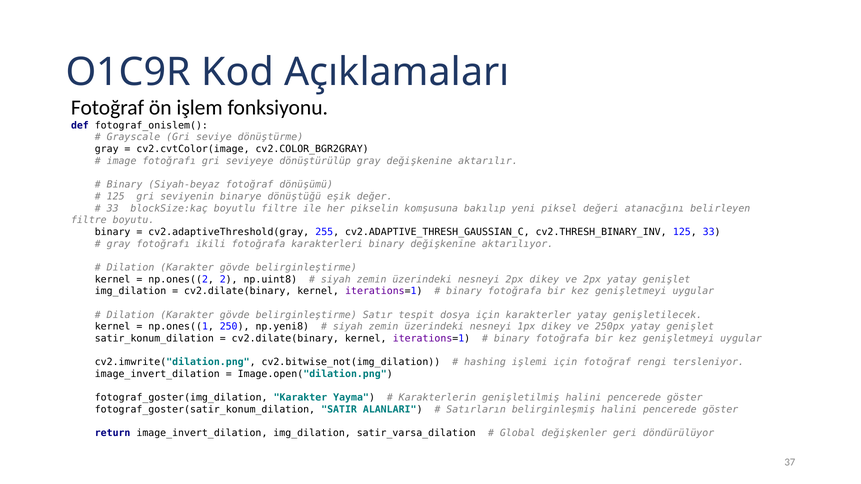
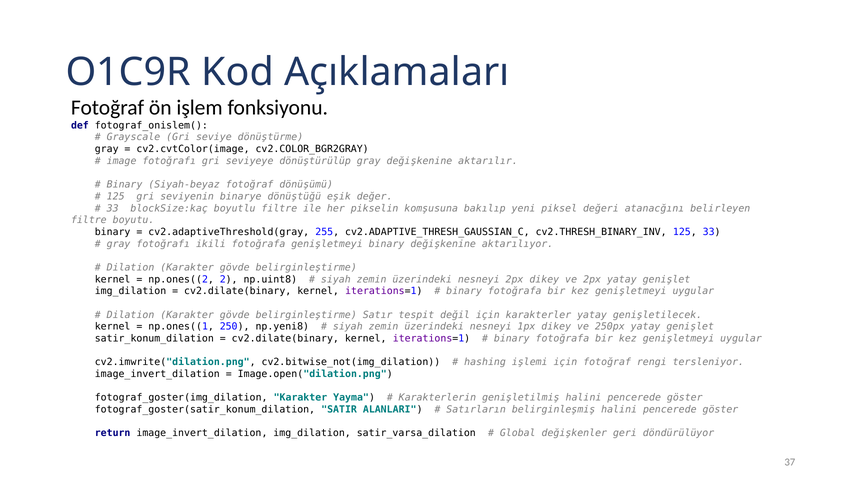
fotoğrafa karakterleri: karakterleri -> genişletmeyi (327, 244)
dosya: dosya -> değil (455, 315)
